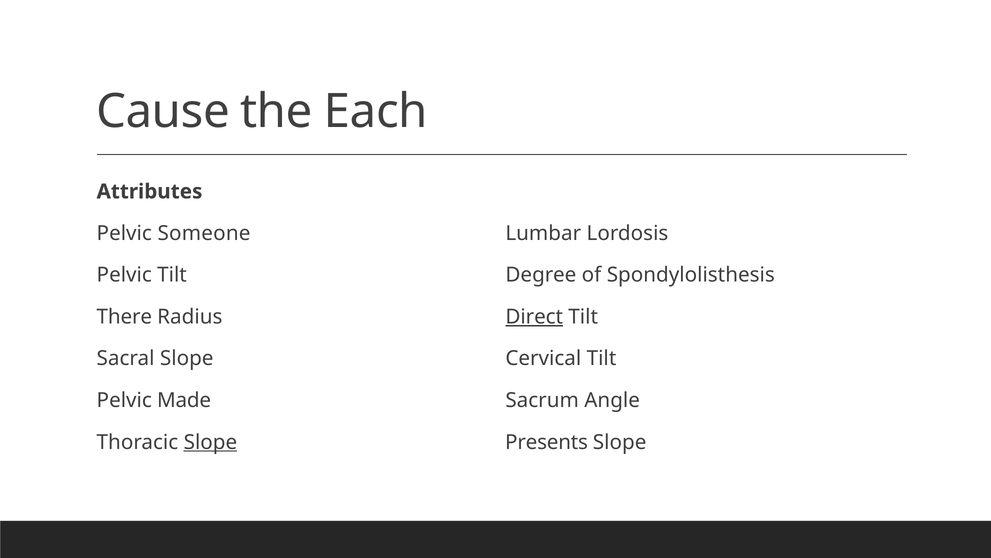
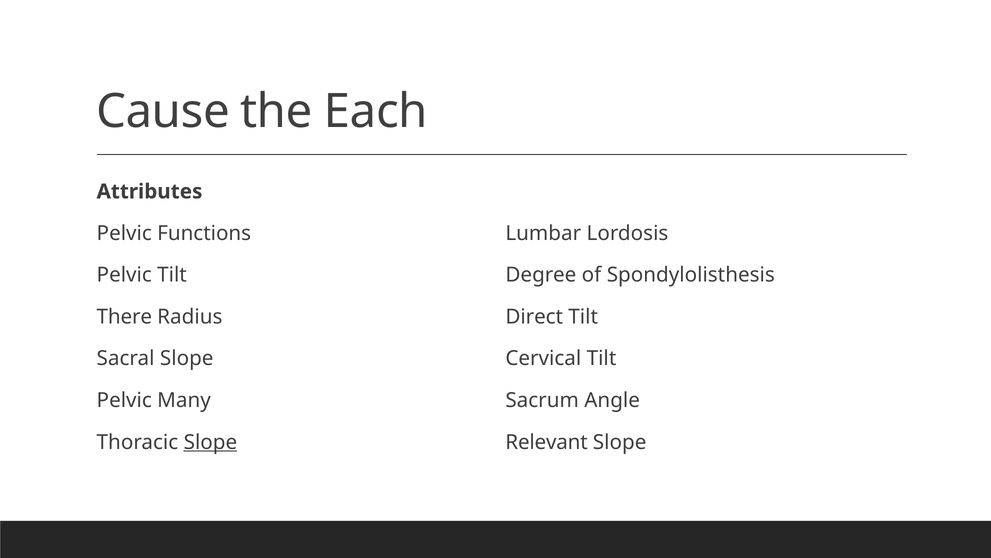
Someone: Someone -> Functions (204, 233)
Direct underline: present -> none (534, 317)
Made: Made -> Many (184, 400)
Presents: Presents -> Relevant (547, 442)
